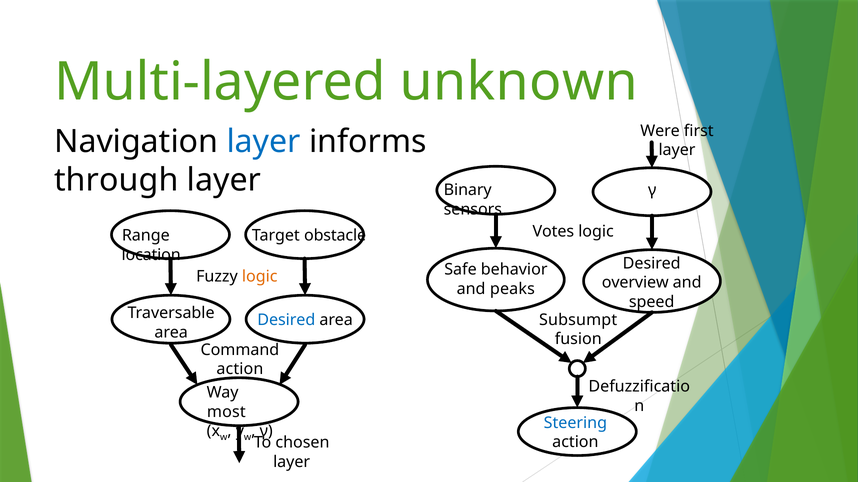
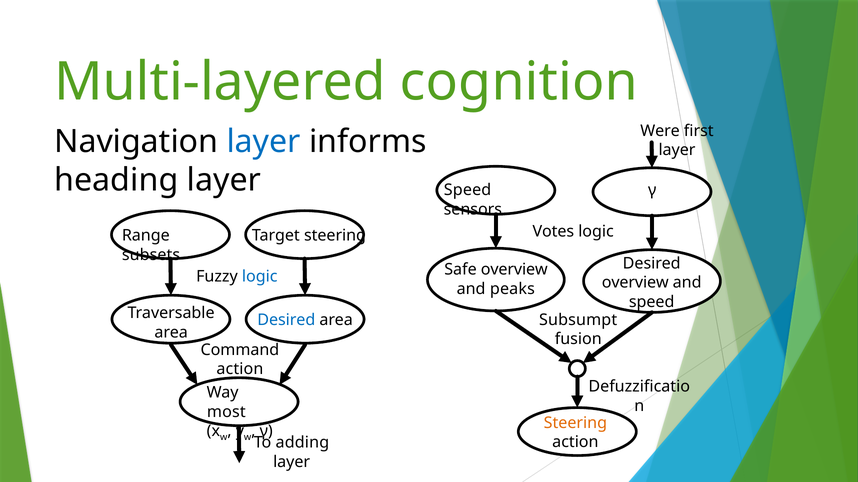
unknown: unknown -> cognition (519, 82)
through: through -> heading (116, 180)
Binary: Binary -> Speed (468, 190)
Target obstacle: obstacle -> steering (335, 236)
location: location -> subsets (151, 255)
Safe behavior: behavior -> overview (514, 270)
logic colour: orange -> blue (260, 277)
Steering colour: blue -> orange (575, 423)
chosen: chosen -> adding (302, 443)
